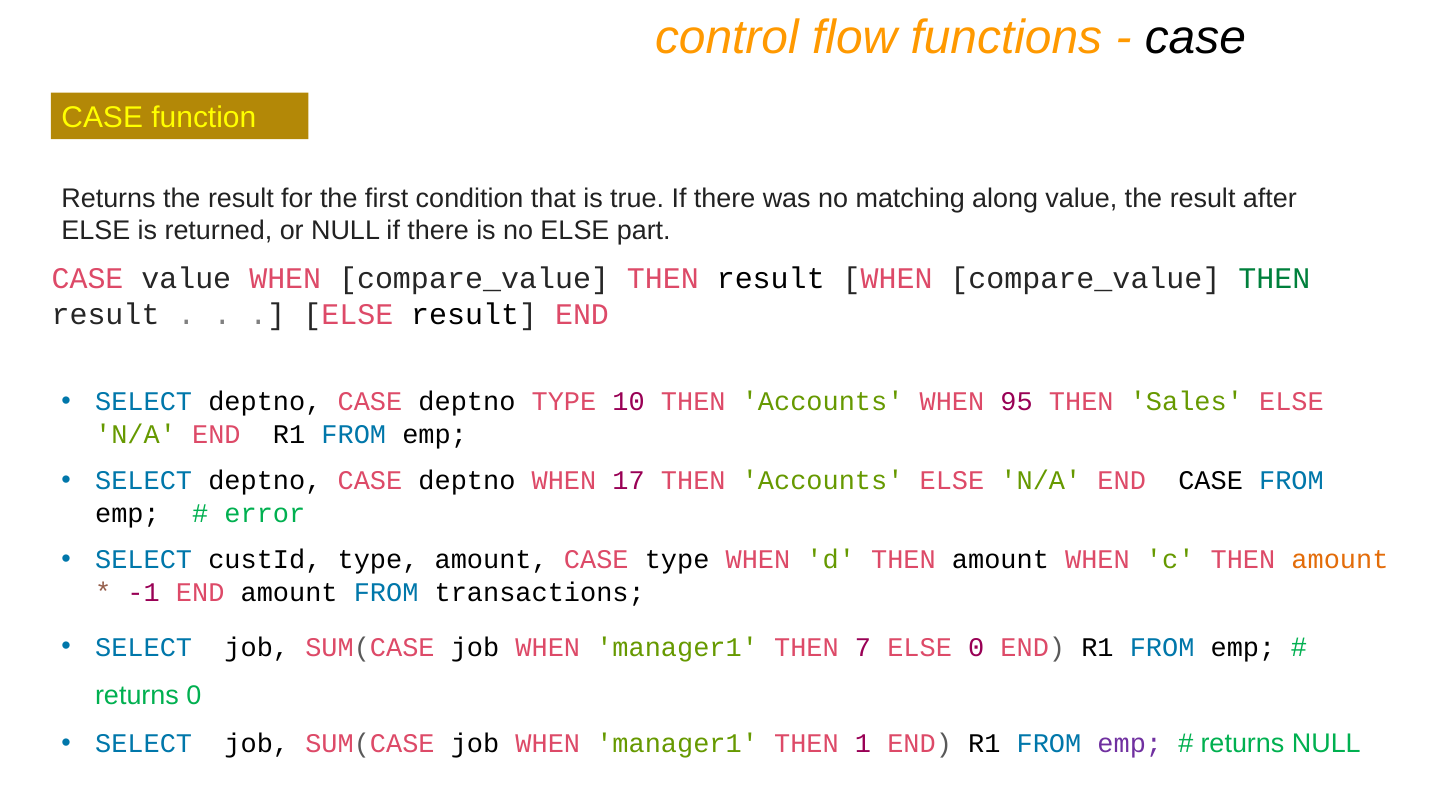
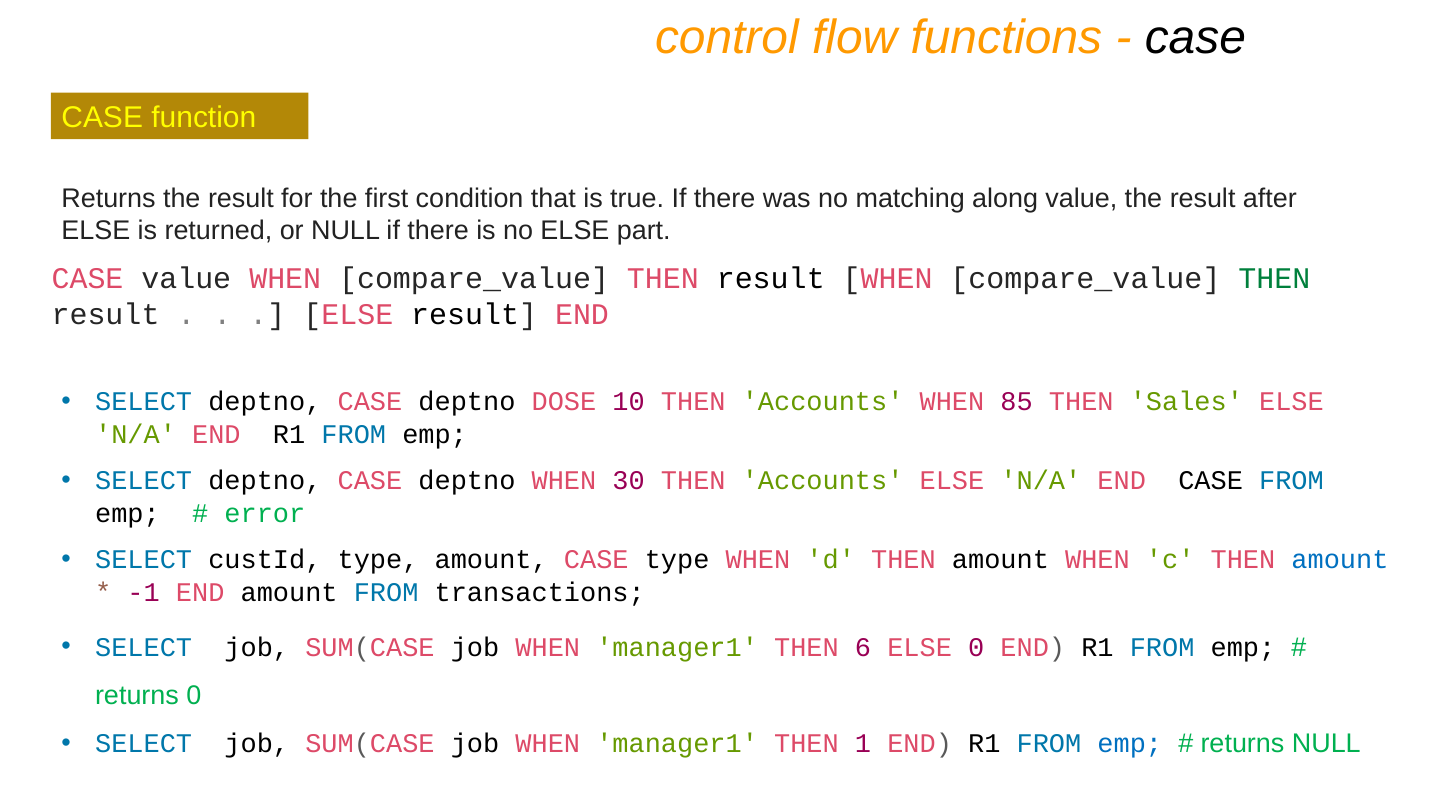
deptno TYPE: TYPE -> DOSE (564, 402)
95: 95 -> 85 (1017, 402)
17: 17 -> 30 (629, 481)
amount colour: orange -> blue (1340, 560)
7: 7 -> 6 (863, 647)
emp colour: purple -> blue (1130, 744)
